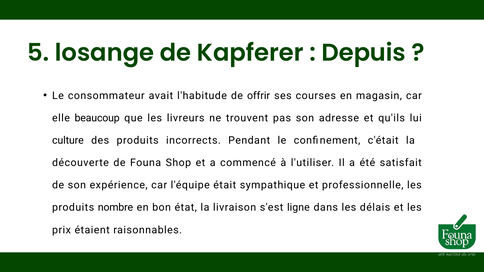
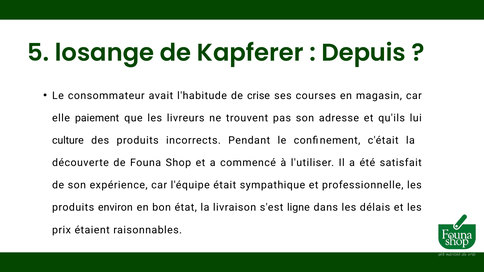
offrir: offrir -> crise (259, 96)
beaucoup: beaucoup -> paiement (97, 118)
nombre: nombre -> environ (115, 208)
